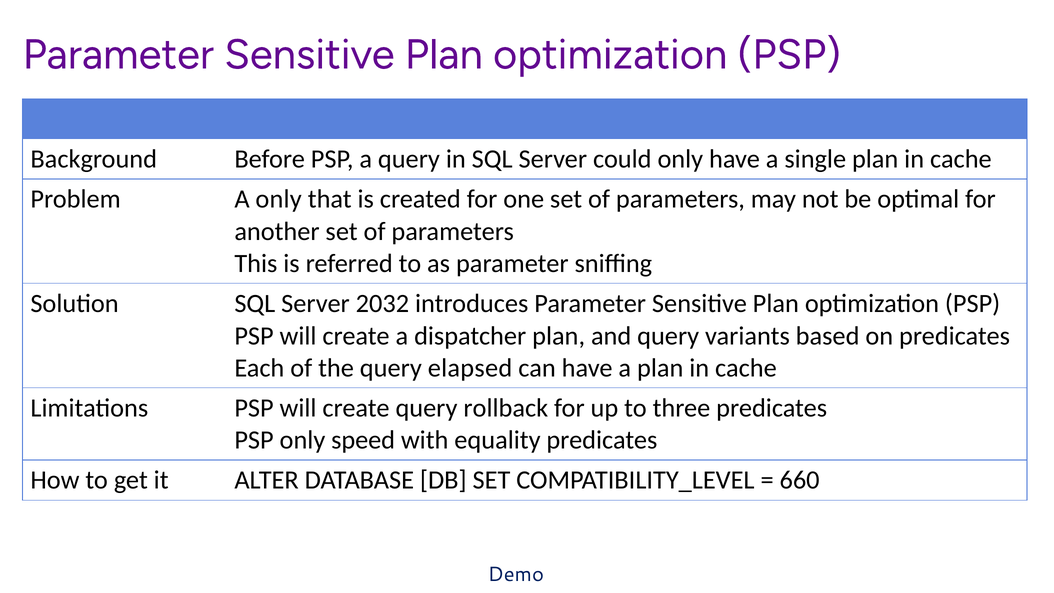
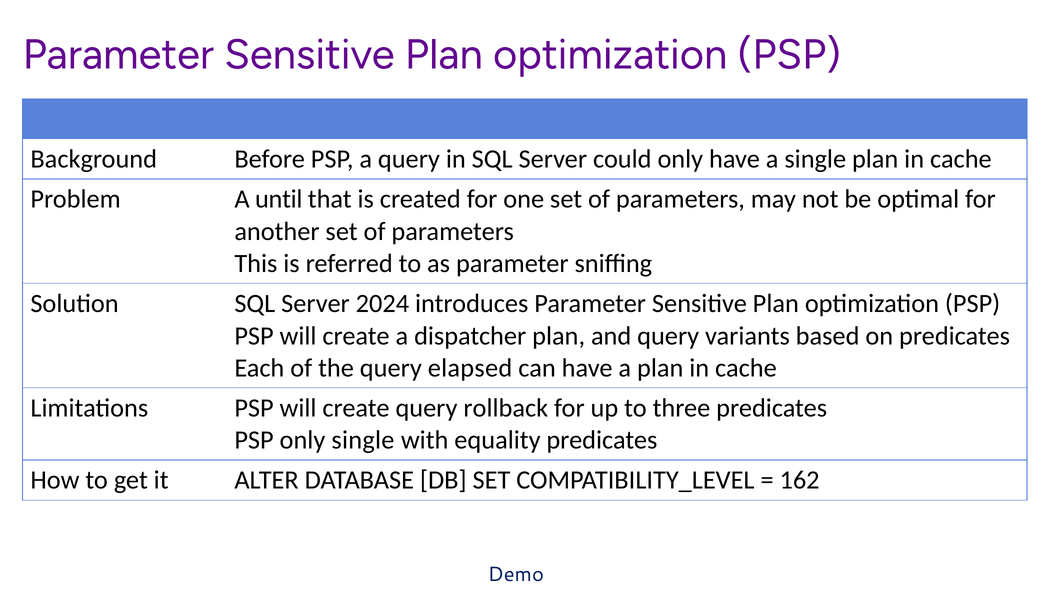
A only: only -> until (279, 199)
2032: 2032 -> 2024 (382, 304)
only speed: speed -> single (363, 440)
660: 660 -> 162 (800, 480)
